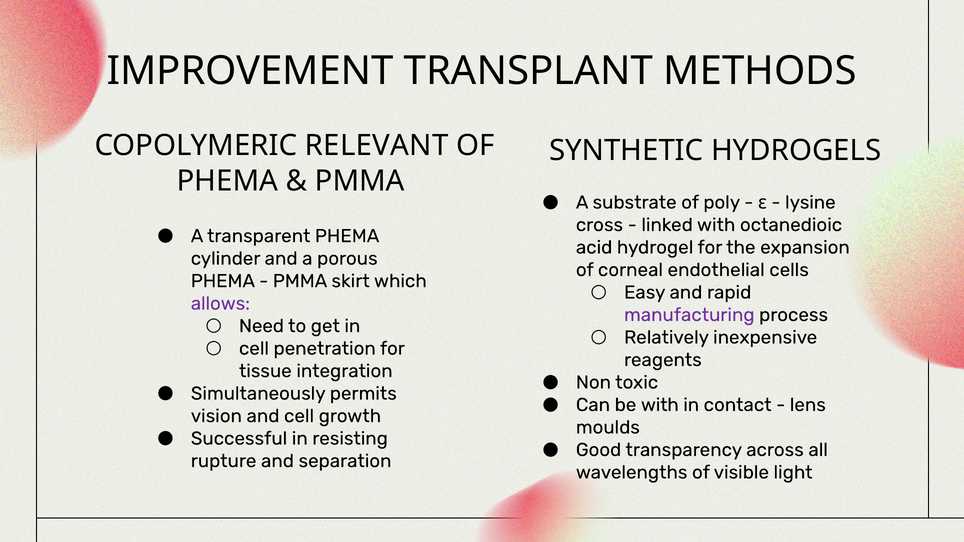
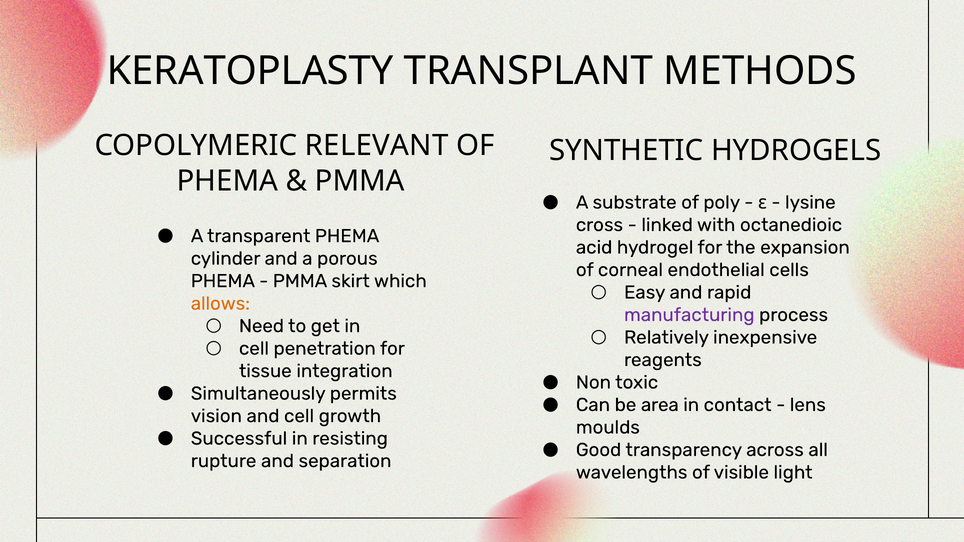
IMPROVEMENT: IMPROVEMENT -> KERATOPLASTY (250, 71)
allows colour: purple -> orange (220, 304)
be with: with -> area (660, 405)
